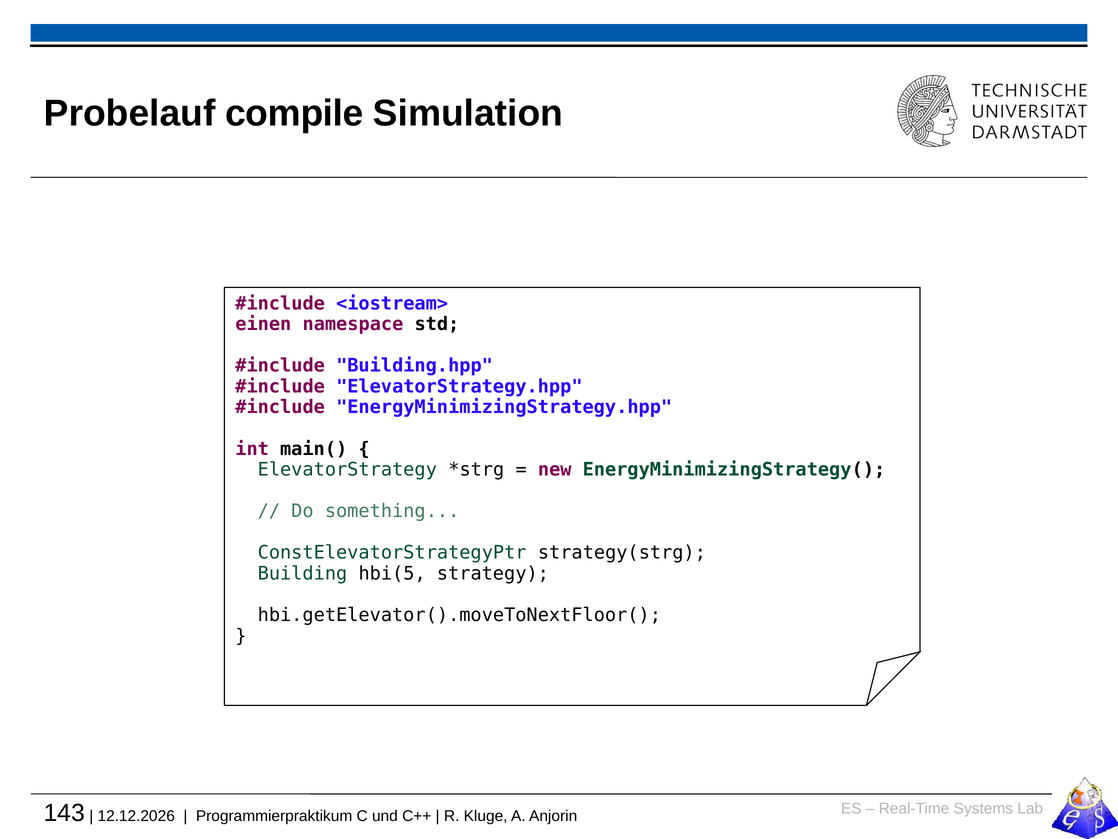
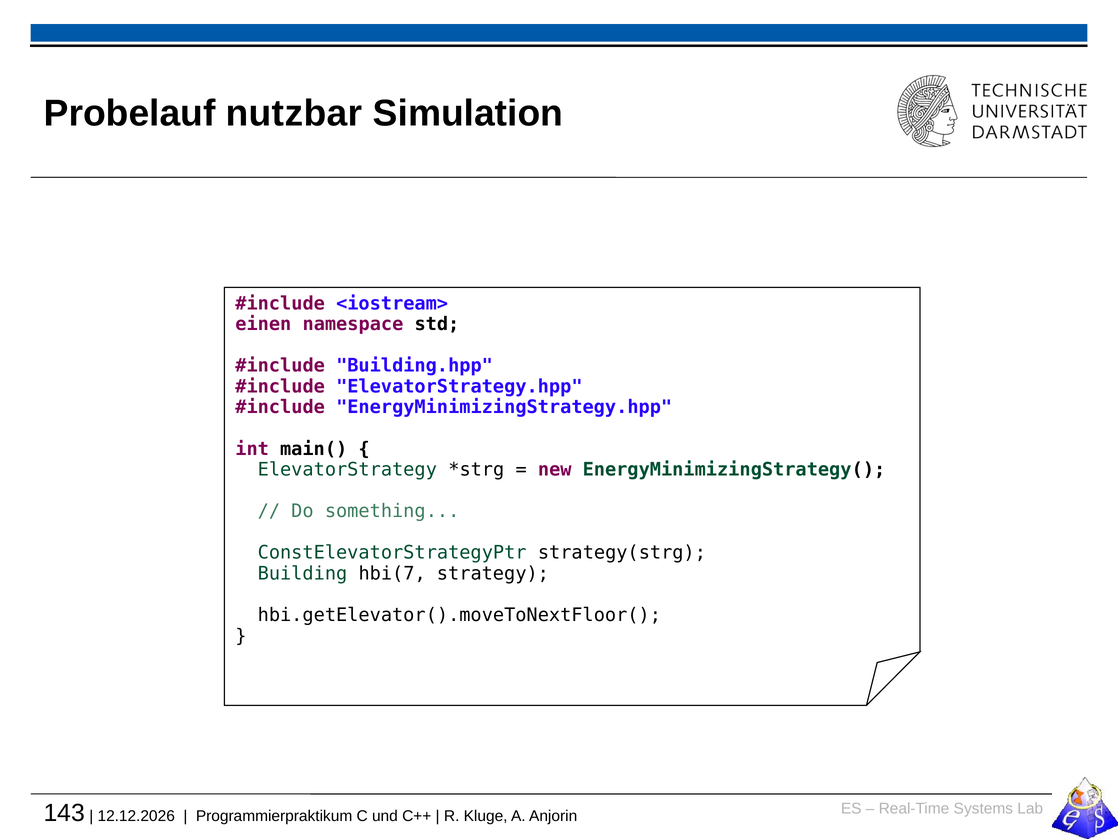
compile: compile -> nutzbar (294, 114)
hbi(5: hbi(5 -> hbi(7 (392, 573)
